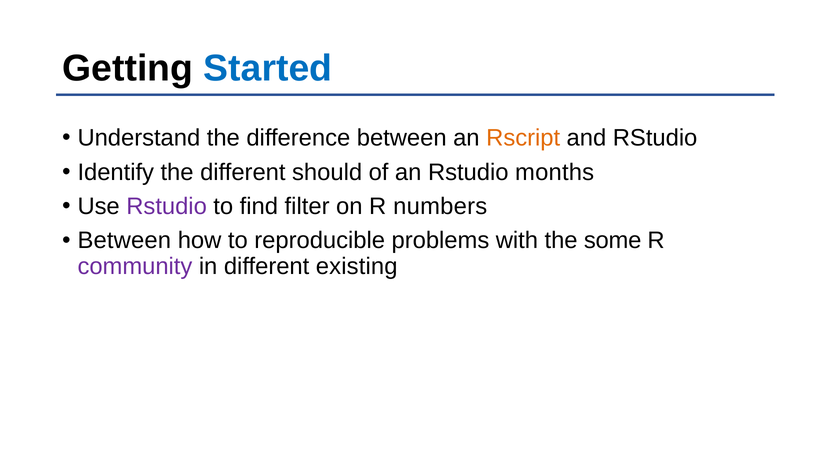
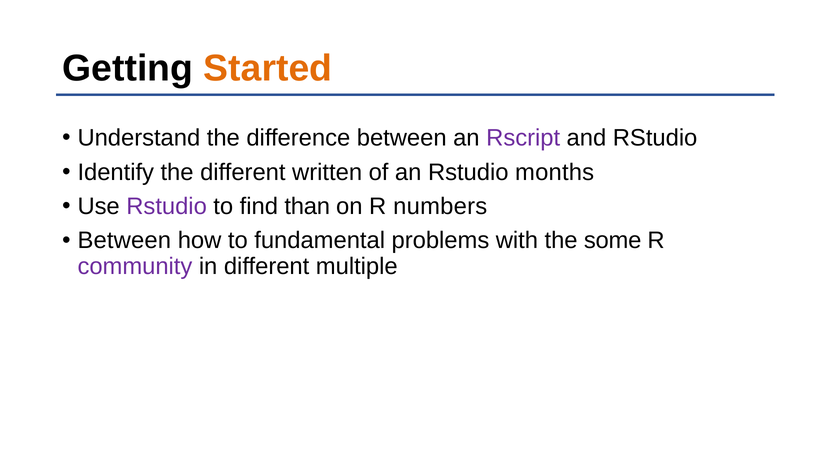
Started colour: blue -> orange (268, 69)
Rscript colour: orange -> purple (523, 138)
should: should -> written (327, 172)
filter: filter -> than (307, 206)
reproducible: reproducible -> fundamental (320, 241)
existing: existing -> multiple (357, 266)
